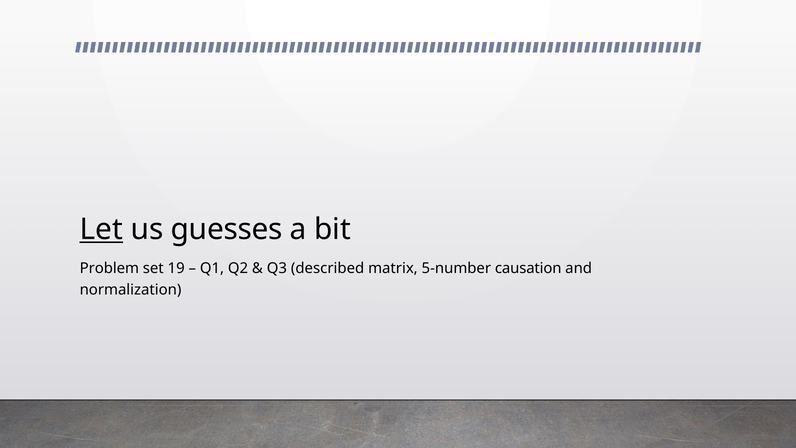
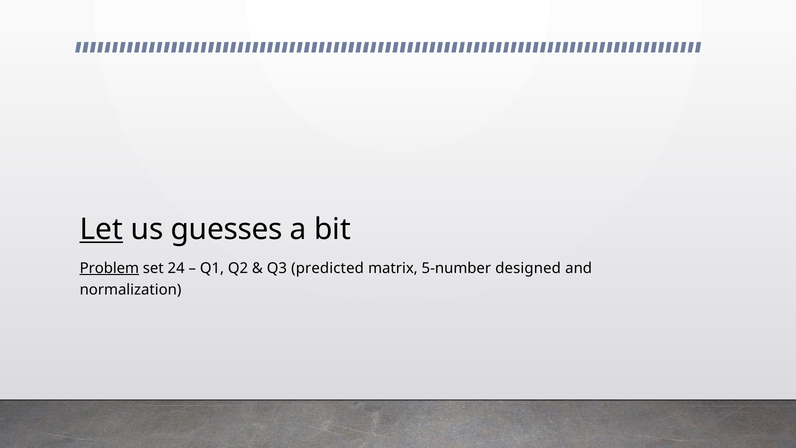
Problem underline: none -> present (109, 268)
19: 19 -> 24 (176, 268)
described: described -> predicted (328, 268)
causation: causation -> designed (528, 268)
